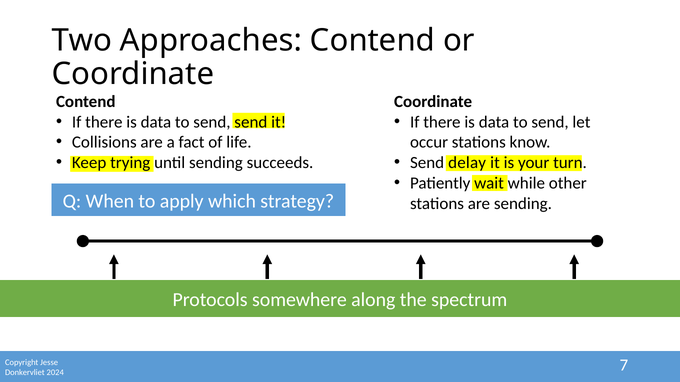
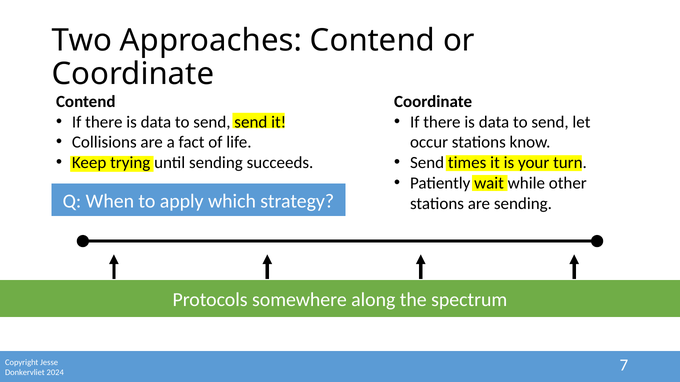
delay: delay -> times (467, 163)
